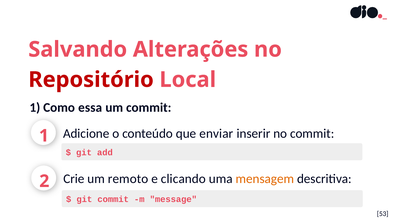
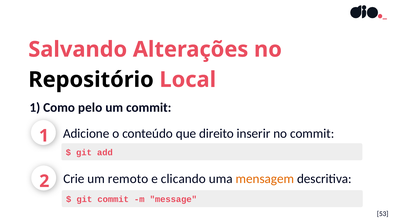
Repositório colour: red -> black (91, 80)
essa: essa -> pelo (90, 107)
enviar: enviar -> direito (216, 133)
